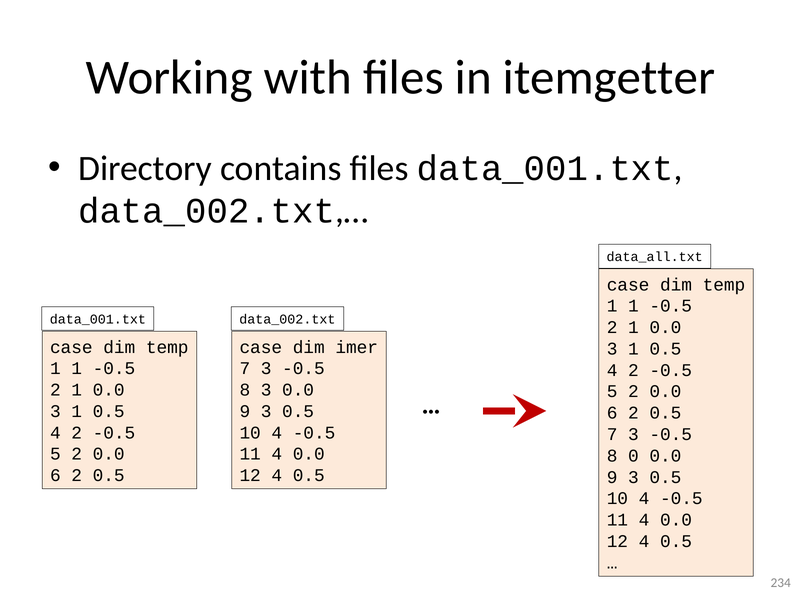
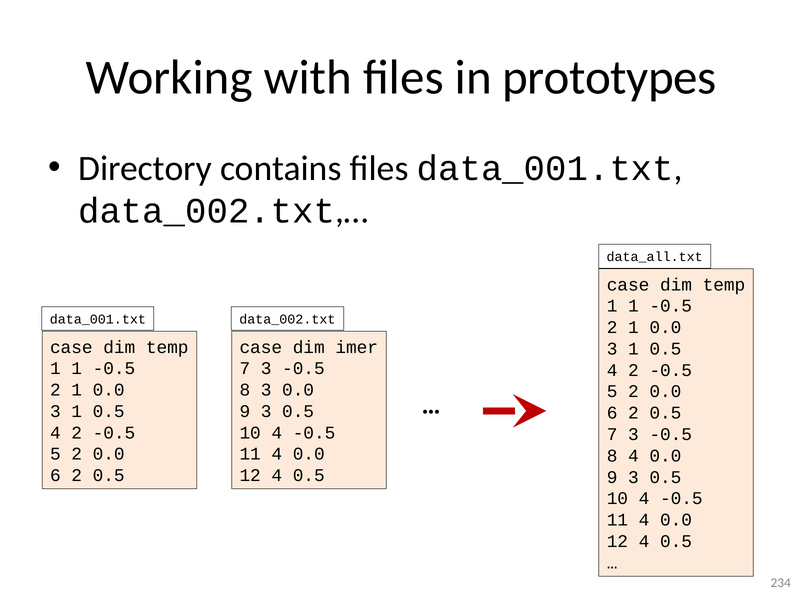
itemgetter: itemgetter -> prototypes (609, 78)
8 0: 0 -> 4 (633, 455)
